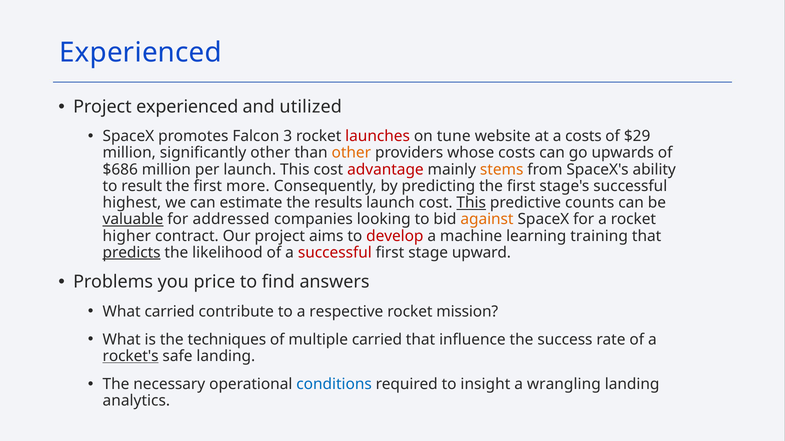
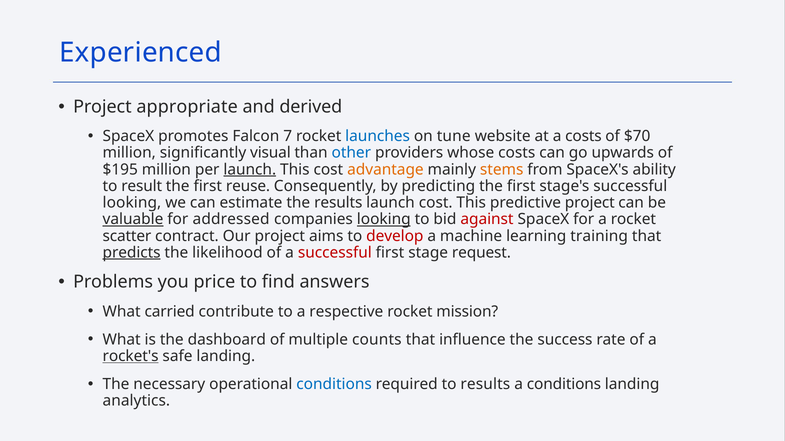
Project experienced: experienced -> appropriate (187, 107)
utilized: utilized -> derived (311, 107)
3: 3 -> 7 (288, 136)
launches colour: red -> blue (378, 136)
$29: $29 -> $70 (637, 136)
significantly other: other -> visual (270, 153)
other colour: orange -> blue (351, 153)
$686: $686 -> $195 (120, 170)
launch underline: none -> present (250, 170)
advantage colour: red -> orange (385, 170)
more: more -> reuse (248, 186)
highest: highest -> looking (132, 203)
This underline: present -> none (471, 203)
predictive counts: counts -> project (590, 203)
looking underline: none -> present (384, 220)
against colour: orange -> red (487, 220)
higher: higher -> scatter (127, 236)
upward: upward -> request (481, 253)
techniques: techniques -> dashboard (227, 340)
multiple carried: carried -> counts (377, 340)
to insight: insight -> results (485, 385)
a wrangling: wrangling -> conditions (564, 385)
